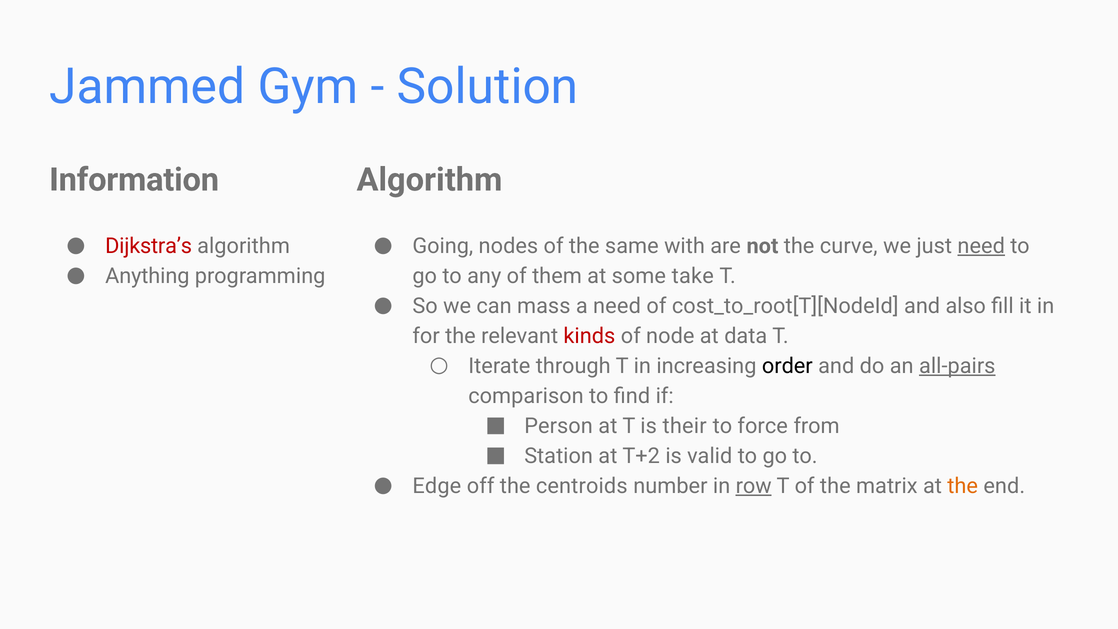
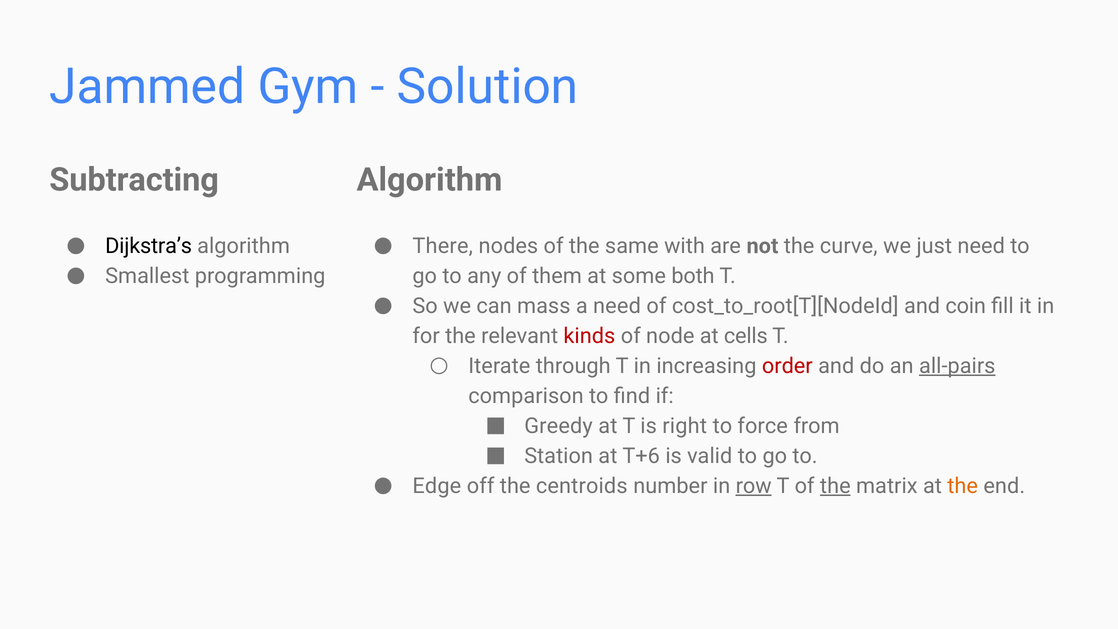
Information: Information -> Subtracting (134, 180)
Dijkstra’s colour: red -> black (149, 246)
Going: Going -> There (443, 246)
need underline: present -> none (981, 246)
Anything: Anything -> Smallest (147, 276)
take: take -> both (693, 276)
also: also -> coin (966, 306)
data: data -> cells (746, 336)
order colour: black -> red (787, 366)
Person: Person -> Greedy (559, 426)
their: their -> right (685, 426)
T+2: T+2 -> T+6 (641, 456)
the underline: none -> present (835, 486)
